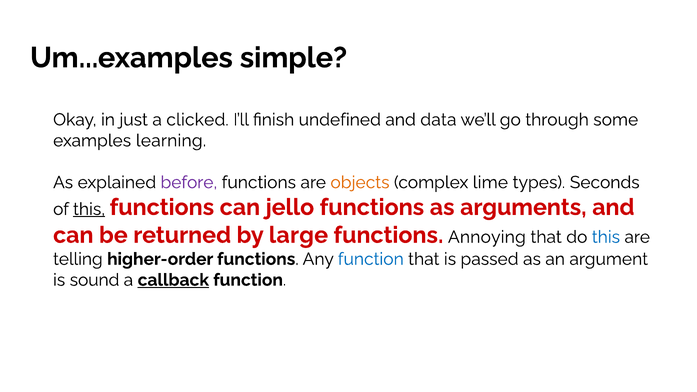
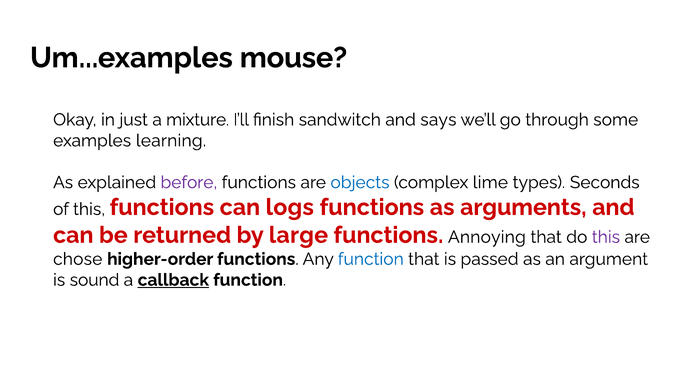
simple: simple -> mouse (294, 58)
clicked: clicked -> mixture (198, 120)
undefined: undefined -> sandwitch (340, 120)
data: data -> says (438, 120)
objects colour: orange -> blue (360, 182)
this underline: present -> none (89, 209)
jello: jello -> logs (290, 207)
this colour: blue -> purple (606, 237)
telling: telling -> chose (78, 259)
